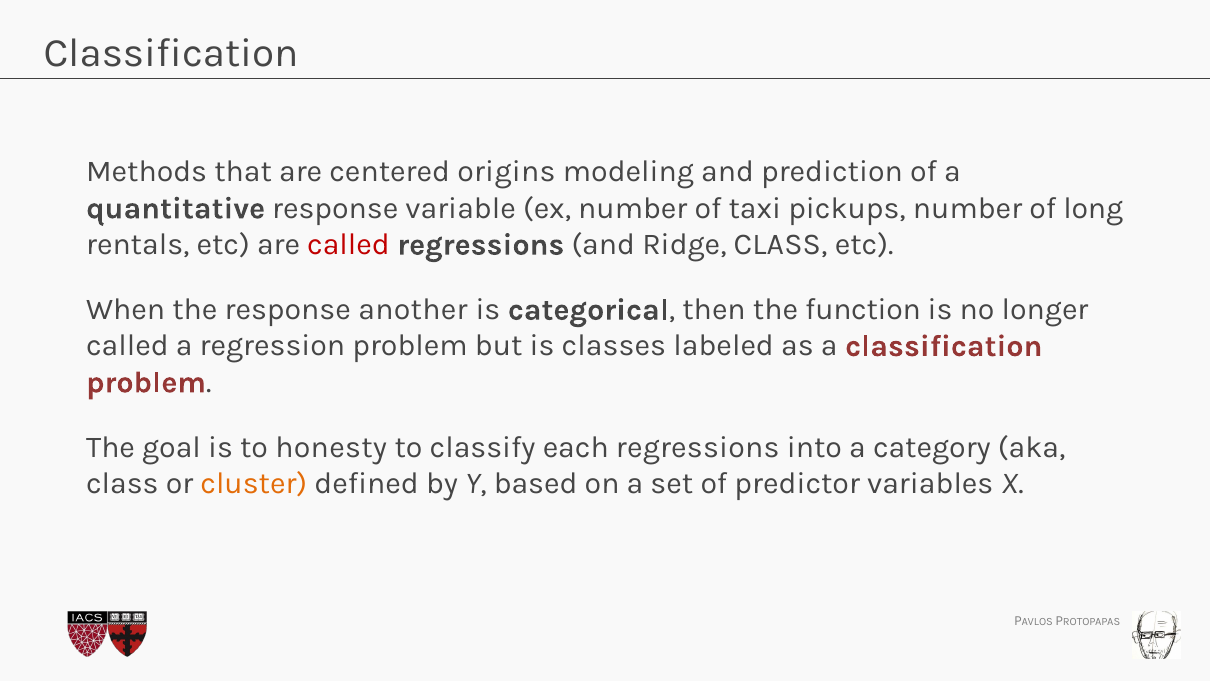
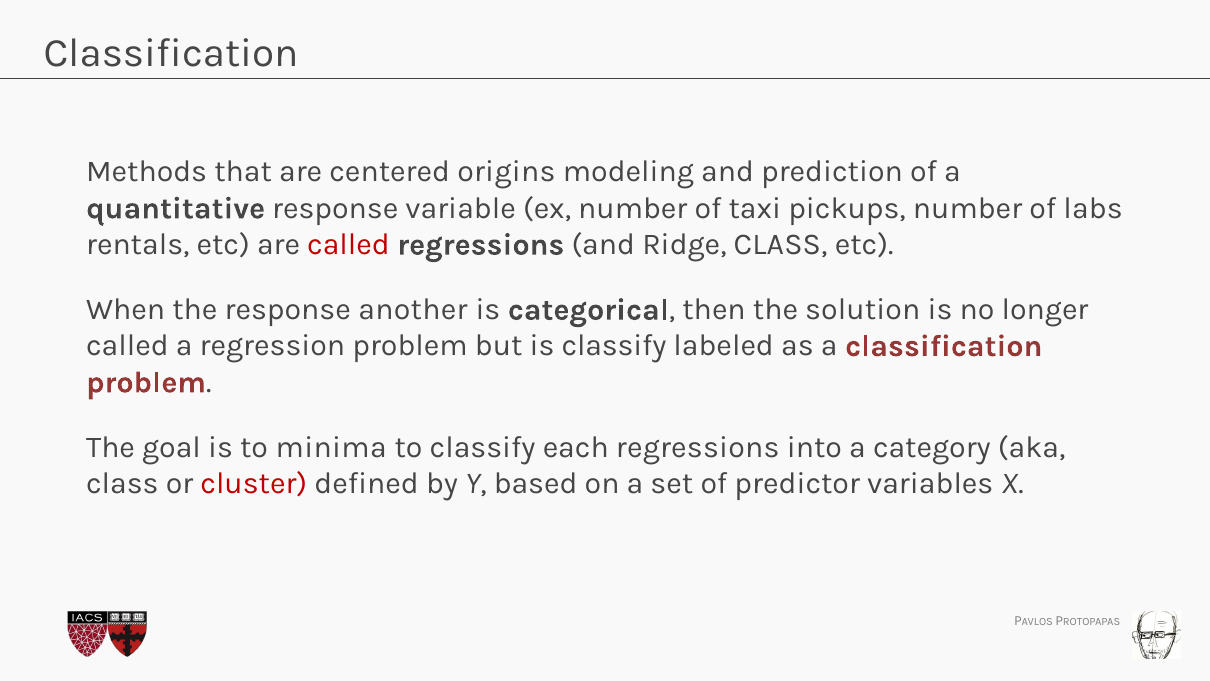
long: long -> labs (1093, 208)
function: function -> solution (863, 309)
is classes: classes -> classify (614, 346)
honesty: honesty -> minima (331, 447)
cluster colour: orange -> red (254, 483)
